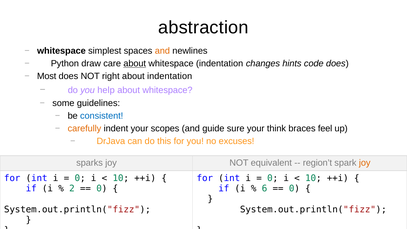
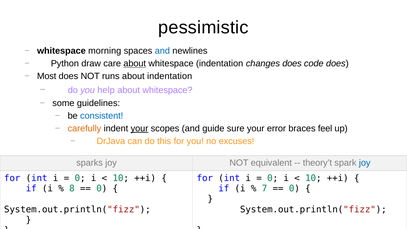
abstraction: abstraction -> pessimistic (203, 27)
simplest: simplest -> morning (105, 51)
and colour: orange -> blue (162, 51)
changes hints: hints -> does (292, 64)
right: right -> runs (111, 76)
your underline: none -> present (139, 129)
think: think -> error (276, 129)
region’t: region’t -> theory’t (317, 163)
joy colour: orange -> blue (365, 163)
2: 2 -> 8 (72, 188)
6: 6 -> 7 (264, 188)
